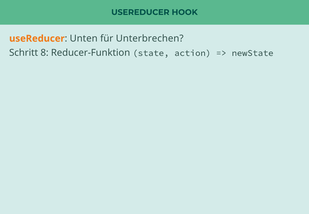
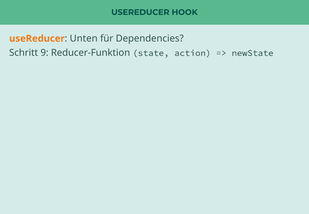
Unterbrechen: Unterbrechen -> Dependencies (150, 39)
8: 8 -> 9 (45, 53)
